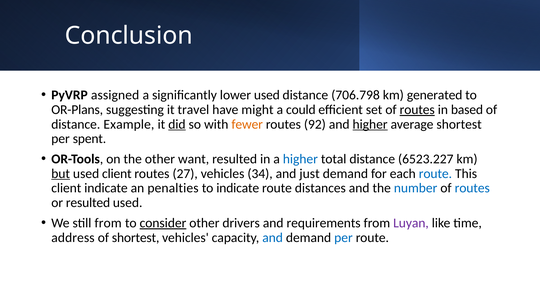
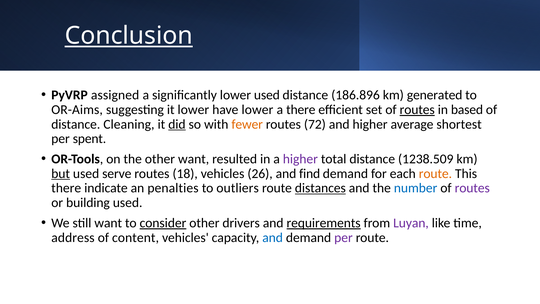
Conclusion underline: none -> present (129, 36)
706.798: 706.798 -> 186.896 (356, 95)
OR-Plans: OR-Plans -> OR-Aims (77, 110)
it travel: travel -> lower (193, 110)
have might: might -> lower (257, 110)
a could: could -> there (301, 110)
Example: Example -> Cleaning (129, 124)
92: 92 -> 72 (315, 124)
higher underline: present -> none (370, 124)
higher colour: blue -> purple (300, 159)
6523.227: 6523.227 -> 1238.509 (426, 159)
used client: client -> serve (117, 173)
27: 27 -> 18 (185, 173)
34: 34 -> 26 (260, 173)
just: just -> find (310, 173)
route colour: blue -> orange (435, 173)
client: client -> there (66, 188)
to indicate: indicate -> outliers (238, 188)
distances underline: none -> present (320, 188)
routes colour: blue -> purple (472, 188)
or resulted: resulted -> building (88, 203)
still from: from -> want (108, 223)
requirements underline: none -> present (324, 223)
of shortest: shortest -> content (136, 237)
per colour: blue -> purple (343, 237)
